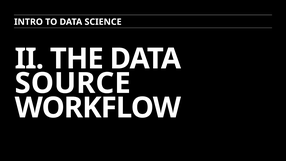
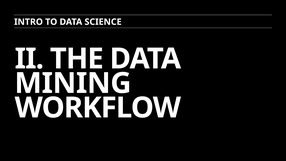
SOURCE: SOURCE -> MINING (73, 83)
